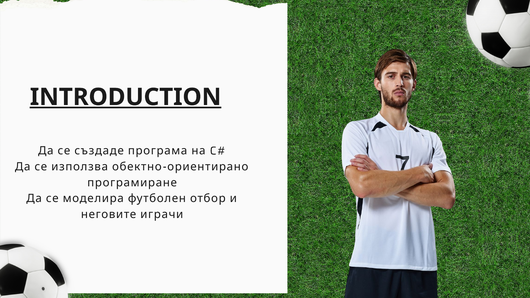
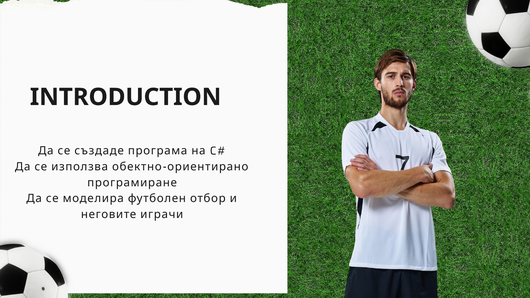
INTRODUCTION underline: present -> none (126, 97)
